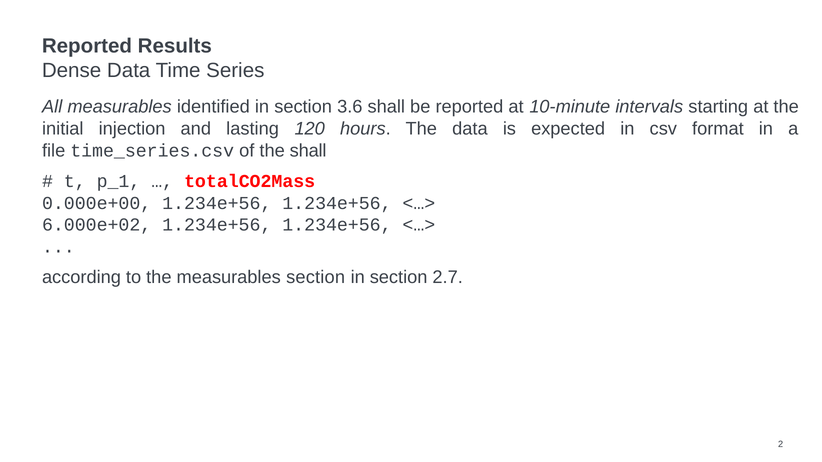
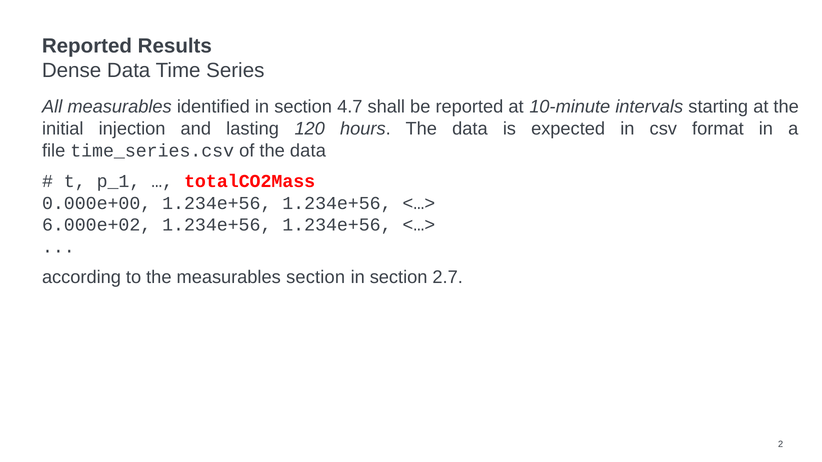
3.6: 3.6 -> 4.7 (350, 107)
of the shall: shall -> data (308, 151)
